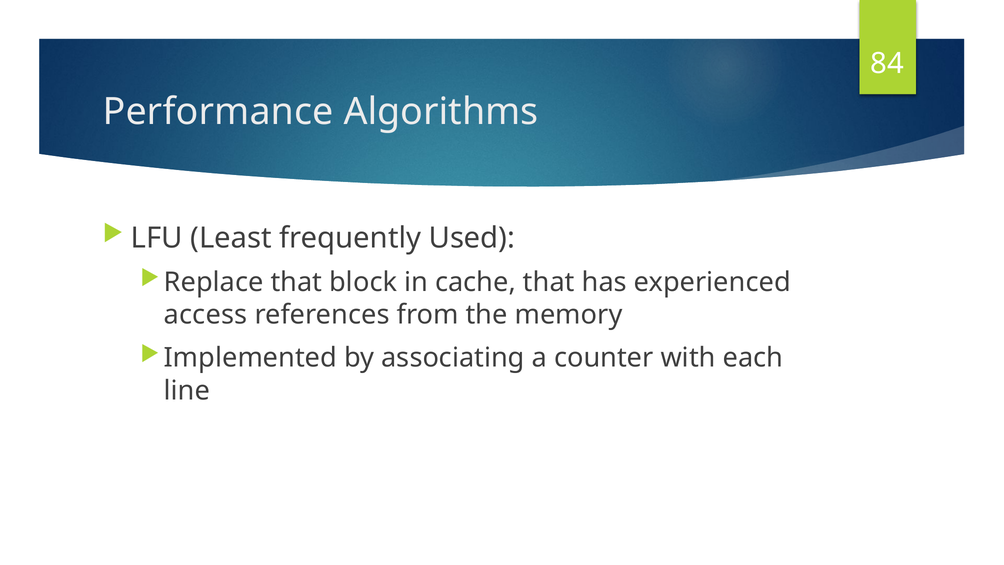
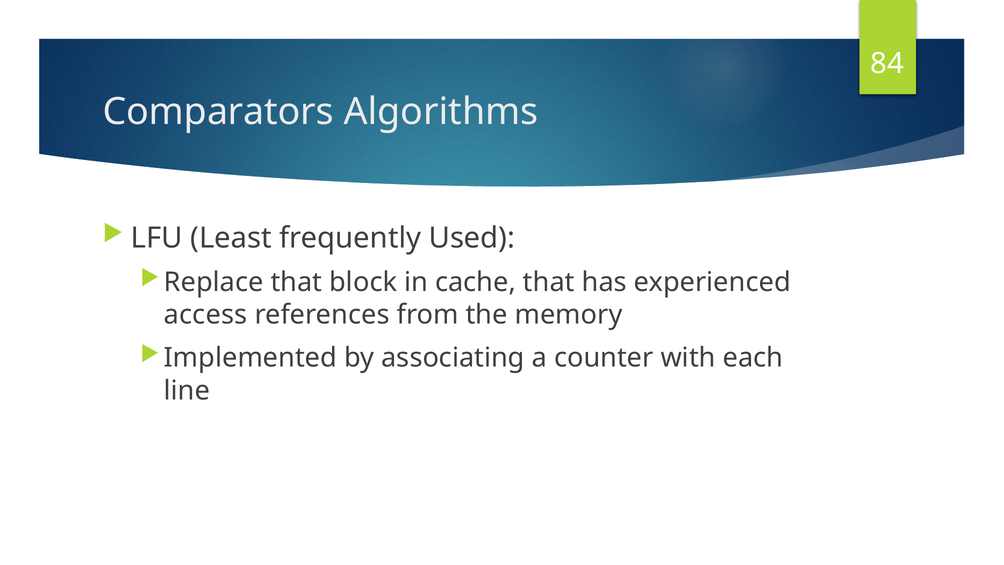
Performance: Performance -> Comparators (218, 112)
